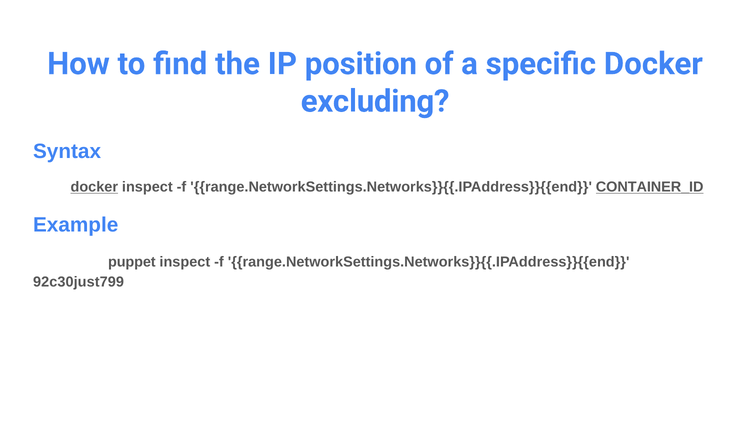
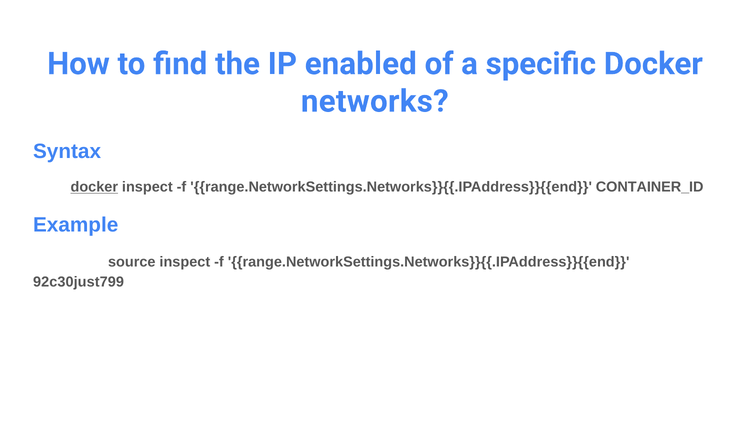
position: position -> enabled (361, 64)
excluding: excluding -> networks (375, 101)
CONTAINER_ID underline: present -> none (650, 187)
puppet: puppet -> source (132, 262)
